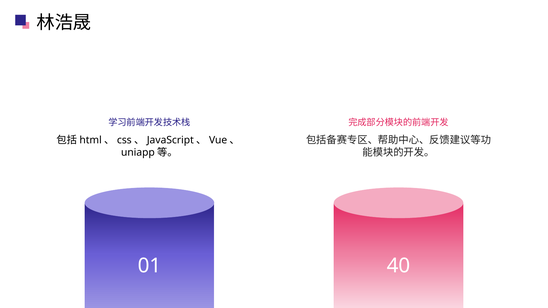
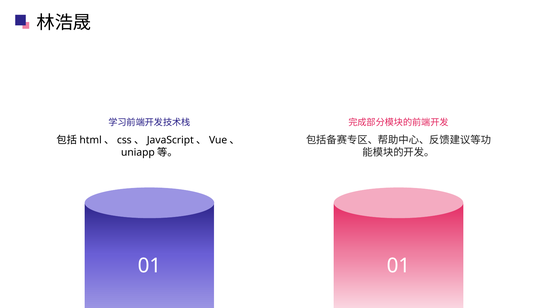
01 40: 40 -> 01 (399, 266)
